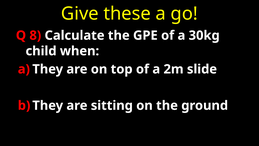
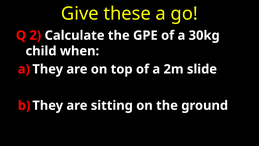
8: 8 -> 2 (35, 35)
